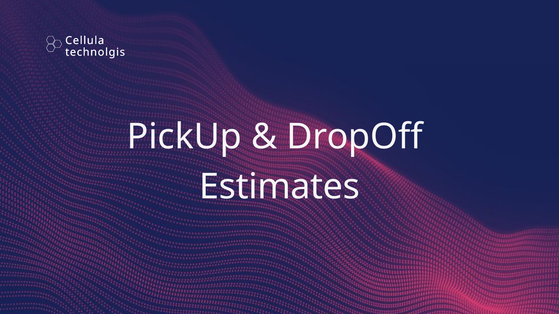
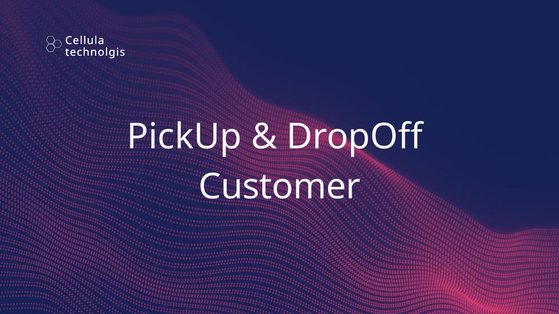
Estimates: Estimates -> Customer (280, 187)
